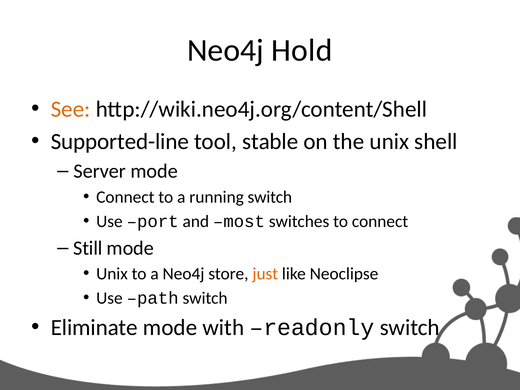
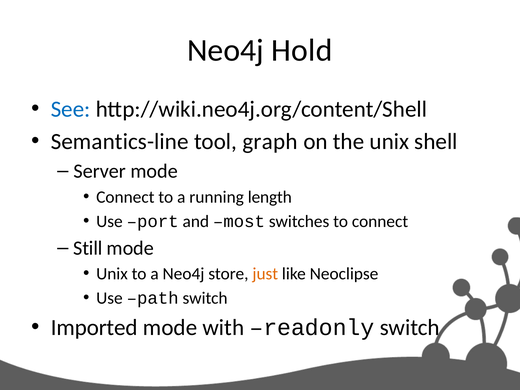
See colour: orange -> blue (71, 109)
Supported-line: Supported-line -> Semantics-line (120, 141)
stable: stable -> graph (270, 141)
running switch: switch -> length (270, 197)
Eliminate: Eliminate -> Imported (94, 327)
